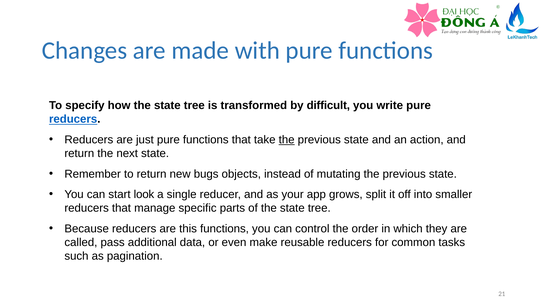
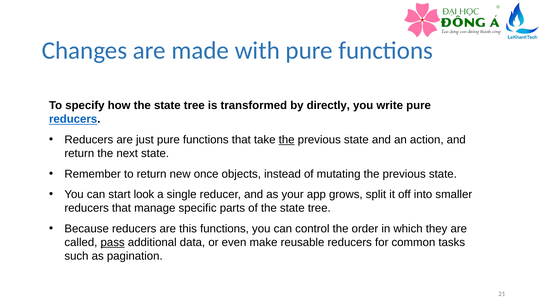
difficult: difficult -> directly (328, 105)
bugs: bugs -> once (206, 174)
pass underline: none -> present (113, 242)
